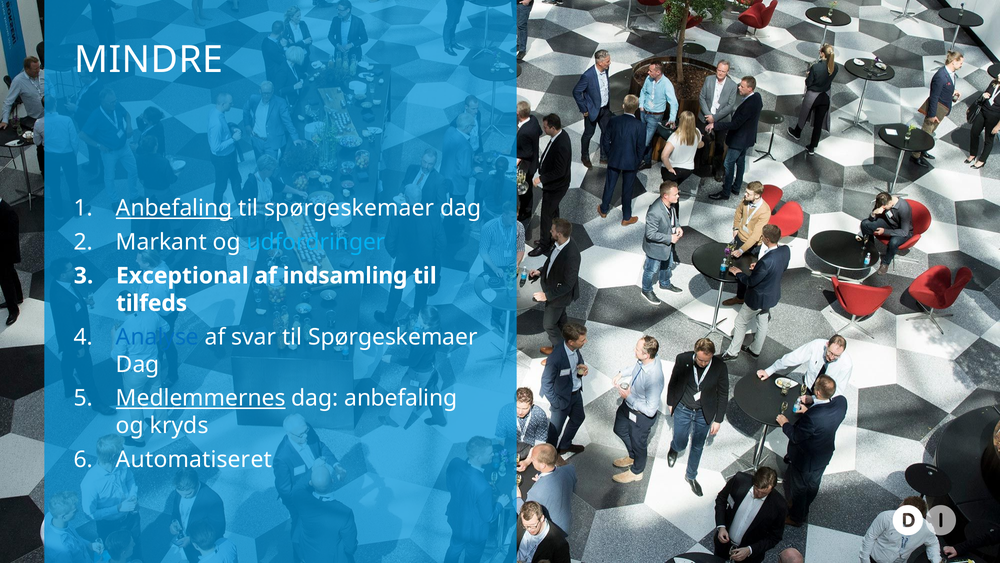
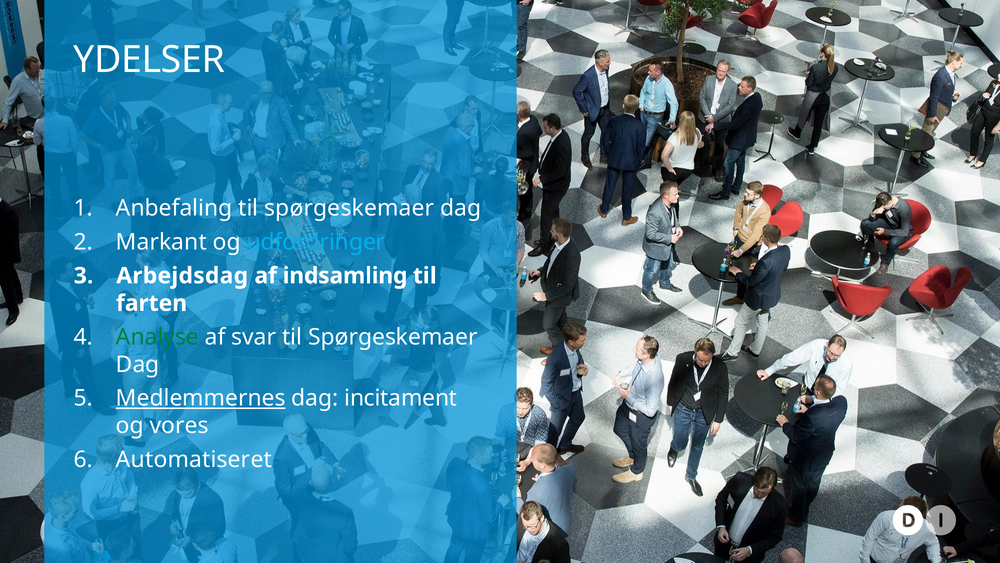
MINDRE: MINDRE -> YDELSER (149, 60)
Anbefaling underline: present -> none (174, 208)
Exceptional: Exceptional -> Arbejdsdag (182, 276)
tilfeds: tilfeds -> farten (152, 303)
Analyse colour: blue -> green (157, 337)
dag anbefaling: anbefaling -> incitament (401, 398)
kryds: kryds -> vores (179, 426)
